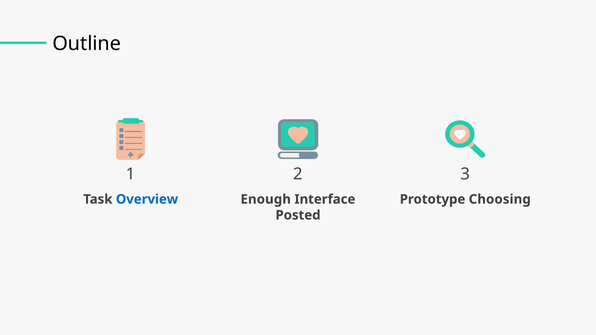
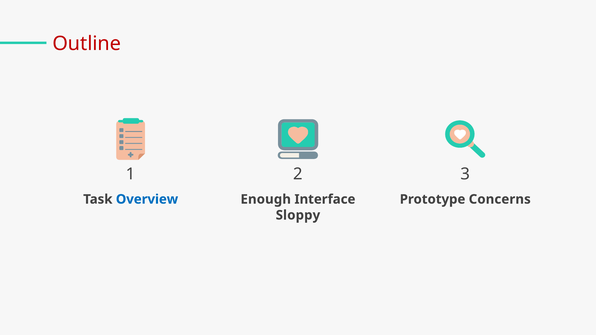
Outline colour: black -> red (87, 44)
Choosing: Choosing -> Concerns (500, 199)
Posted: Posted -> Sloppy (298, 215)
